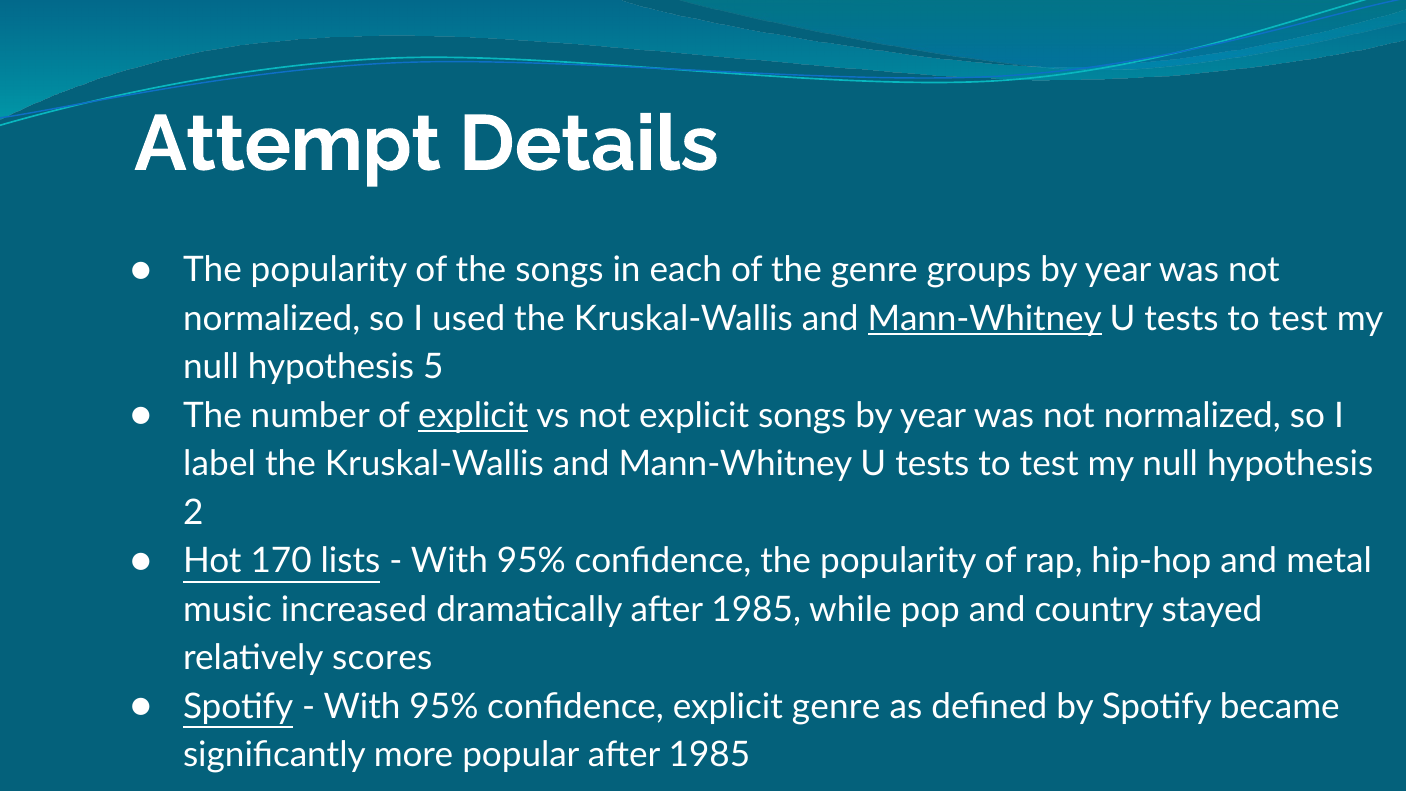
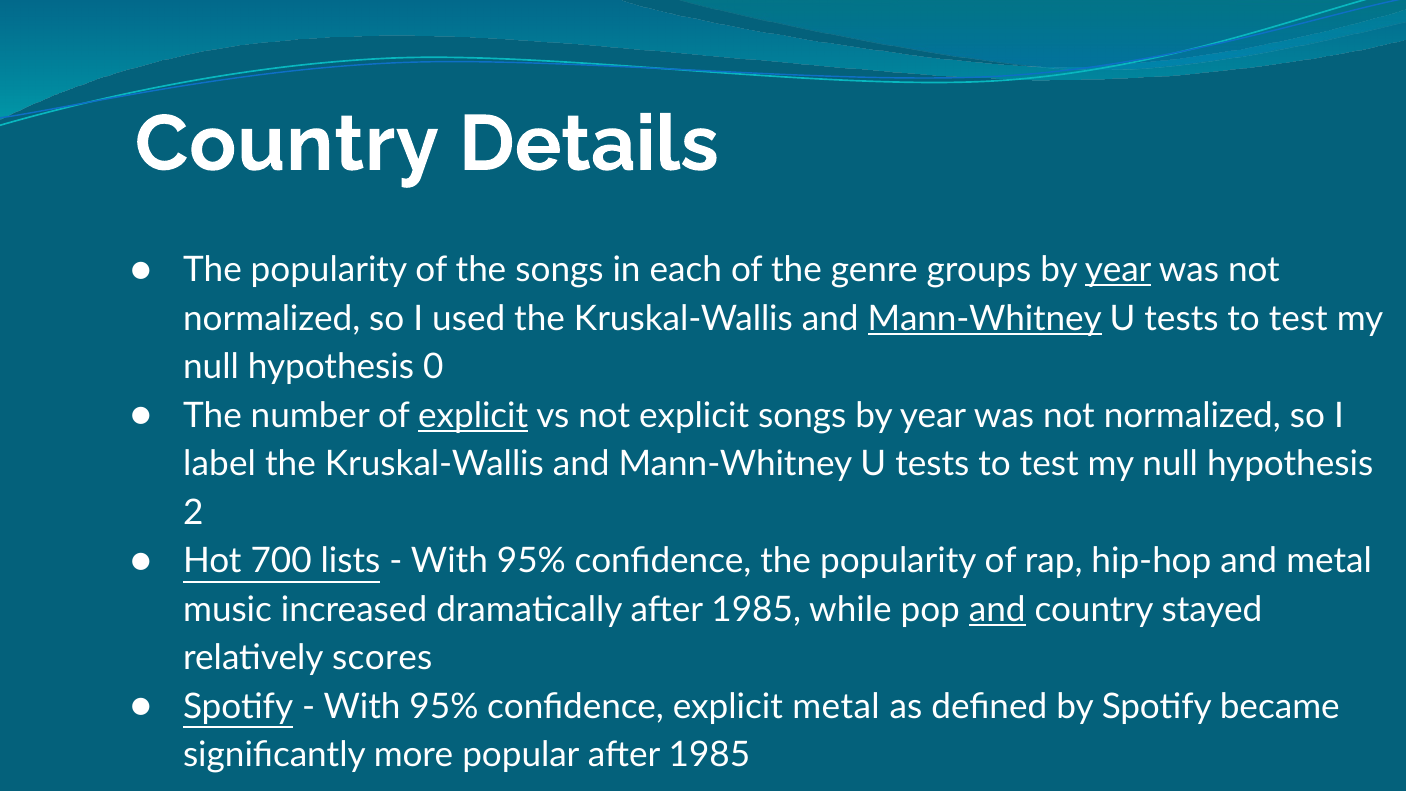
Attempt: Attempt -> Country (287, 144)
year underline: none -> present (1118, 270)
5: 5 -> 0 (433, 367)
170: 170 -> 700 (281, 561)
and underline: none -> present (997, 610)
explicit genre: genre -> metal (836, 707)
